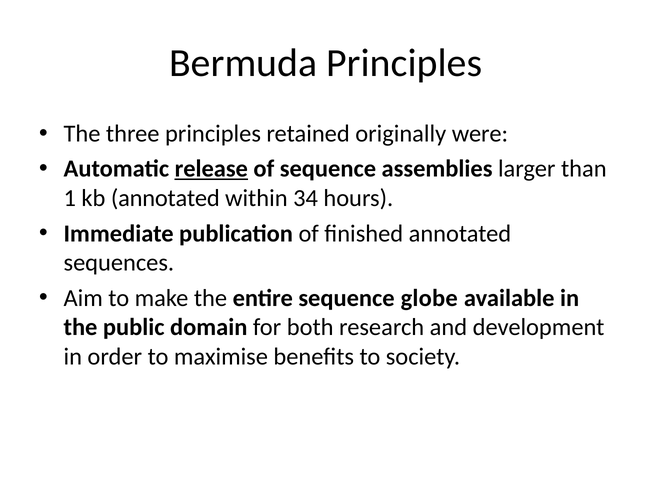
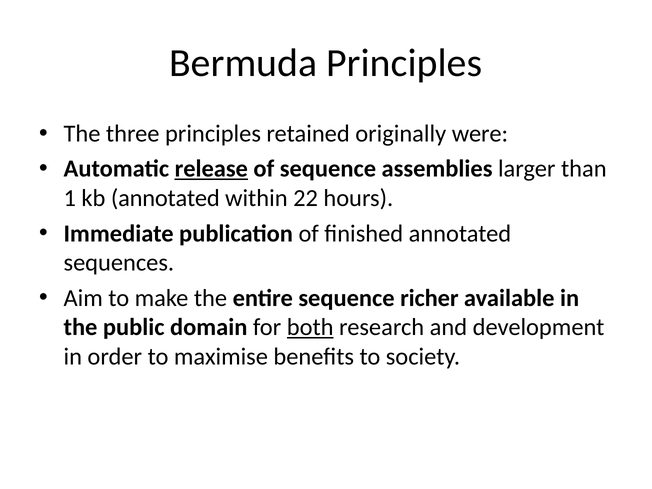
34: 34 -> 22 (306, 198)
globe: globe -> richer (429, 298)
both underline: none -> present (310, 327)
